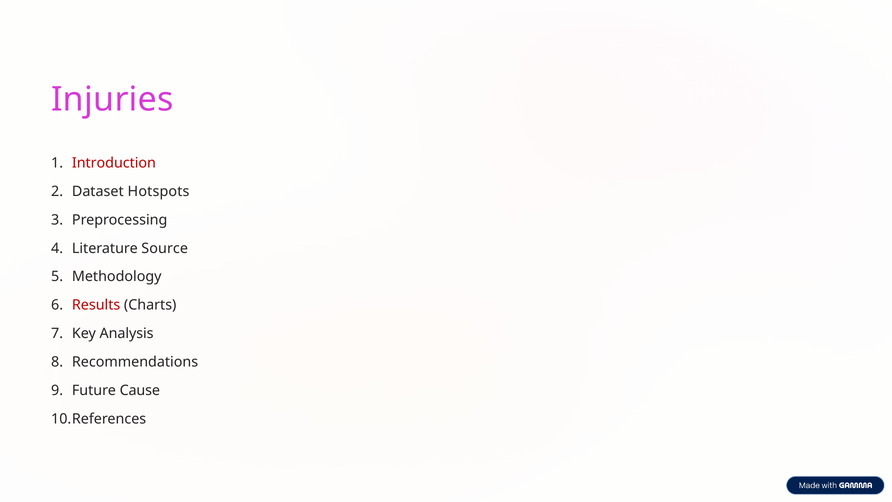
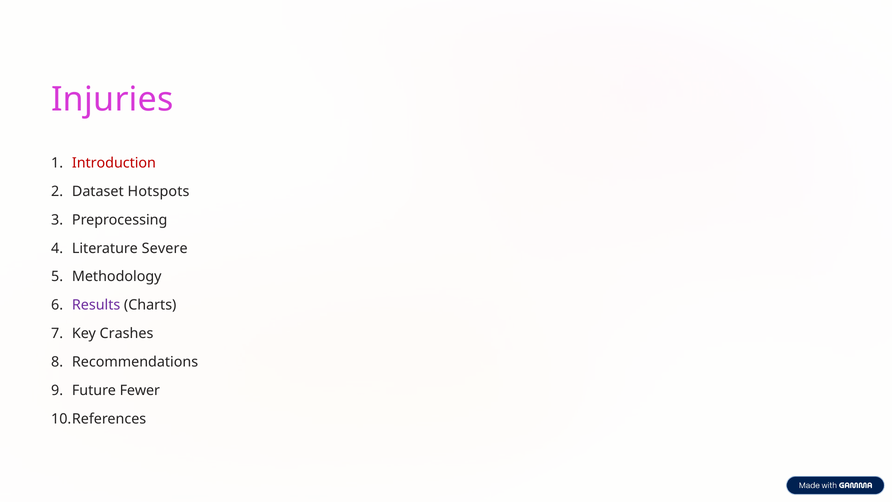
Source: Source -> Severe (165, 248)
Results colour: red -> purple (96, 305)
Analysis: Analysis -> Crashes (127, 334)
Cause: Cause -> Fewer (140, 390)
